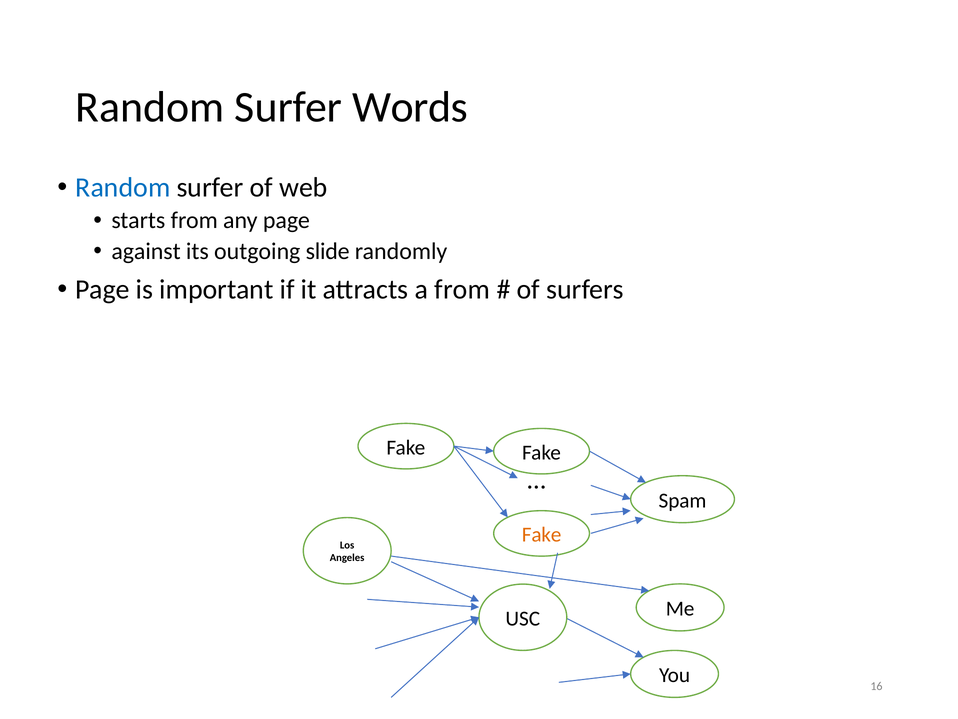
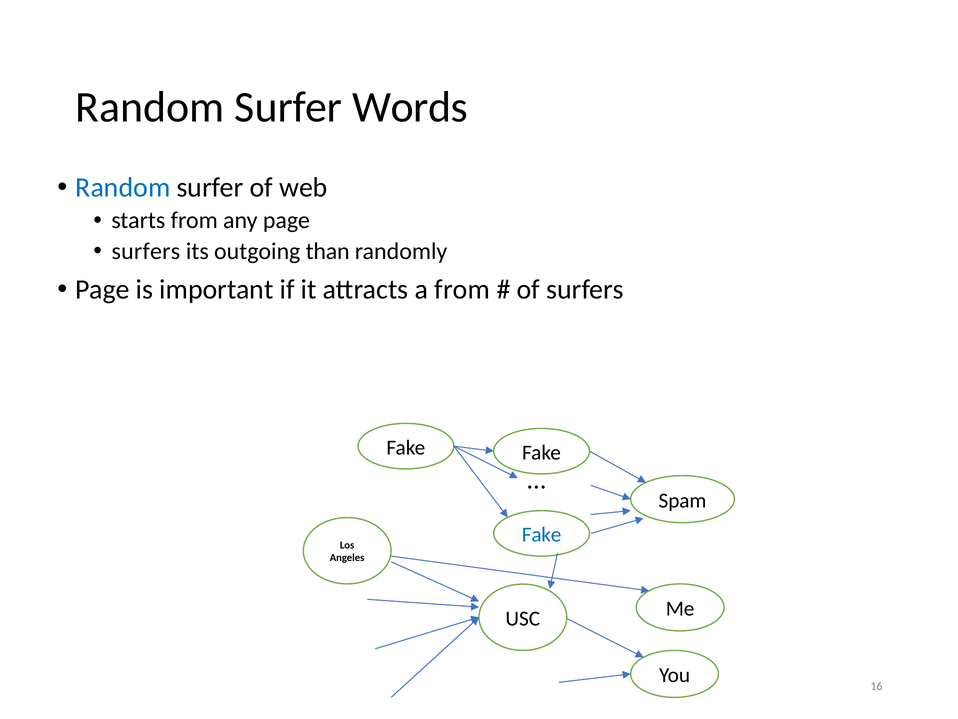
against: against -> surfers (146, 251)
slide: slide -> than (328, 251)
Fake colour: orange -> blue (542, 534)
